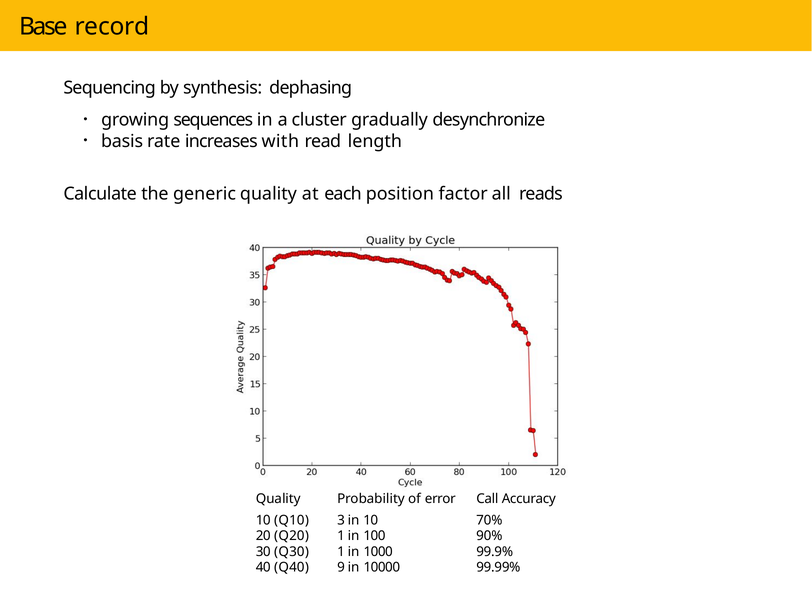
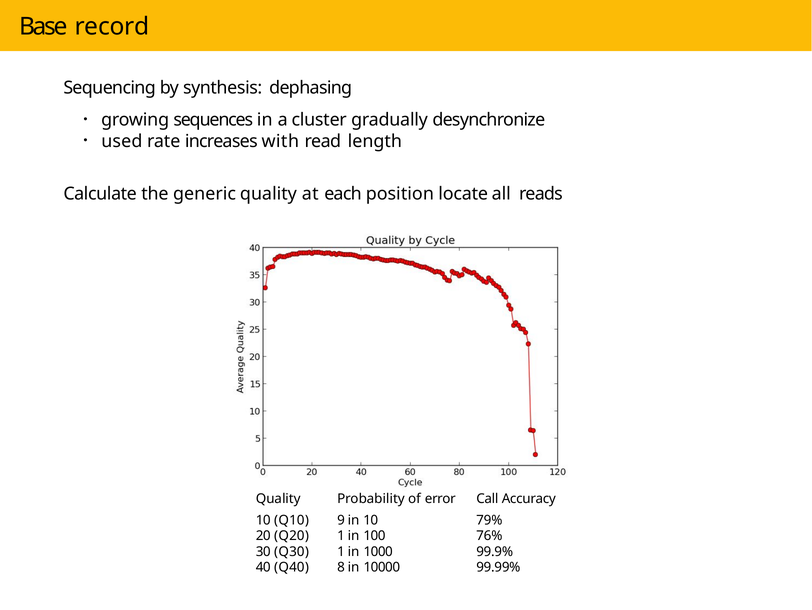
basis: basis -> used (122, 141)
factor: factor -> locate (463, 194)
3: 3 -> 9 (341, 520)
70%: 70% -> 79% (489, 520)
90%: 90% -> 76% (489, 536)
9: 9 -> 8 (341, 567)
